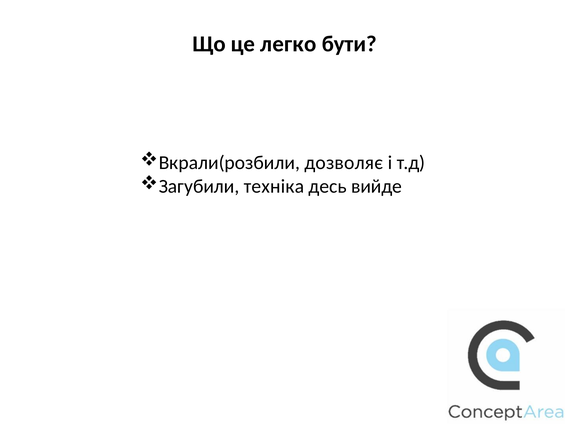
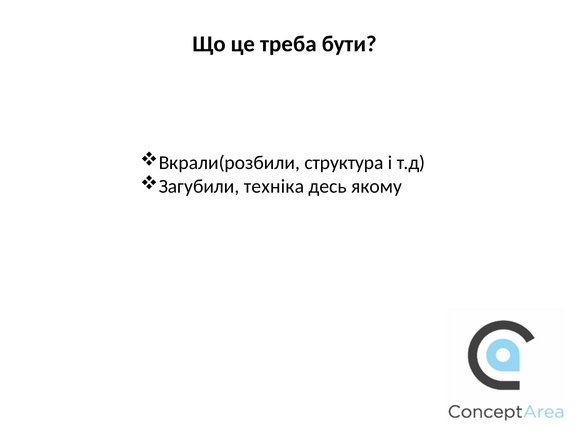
легко: легко -> треба (288, 44)
дозволяє: дозволяє -> структура (344, 163)
вийде: вийде -> якому (377, 186)
